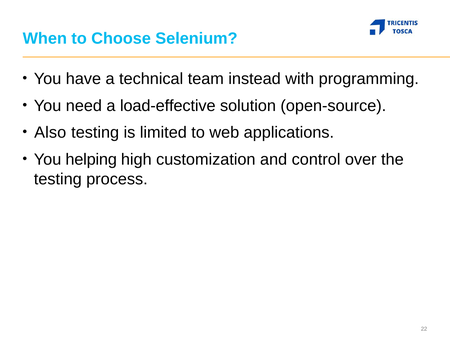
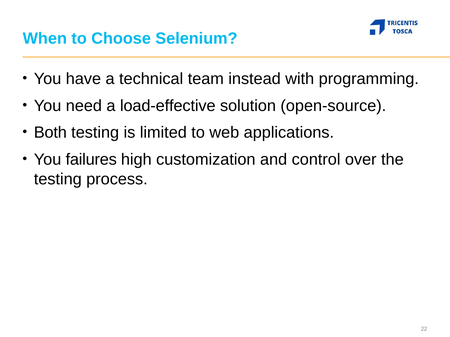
Also: Also -> Both (50, 133)
helping: helping -> failures (91, 160)
